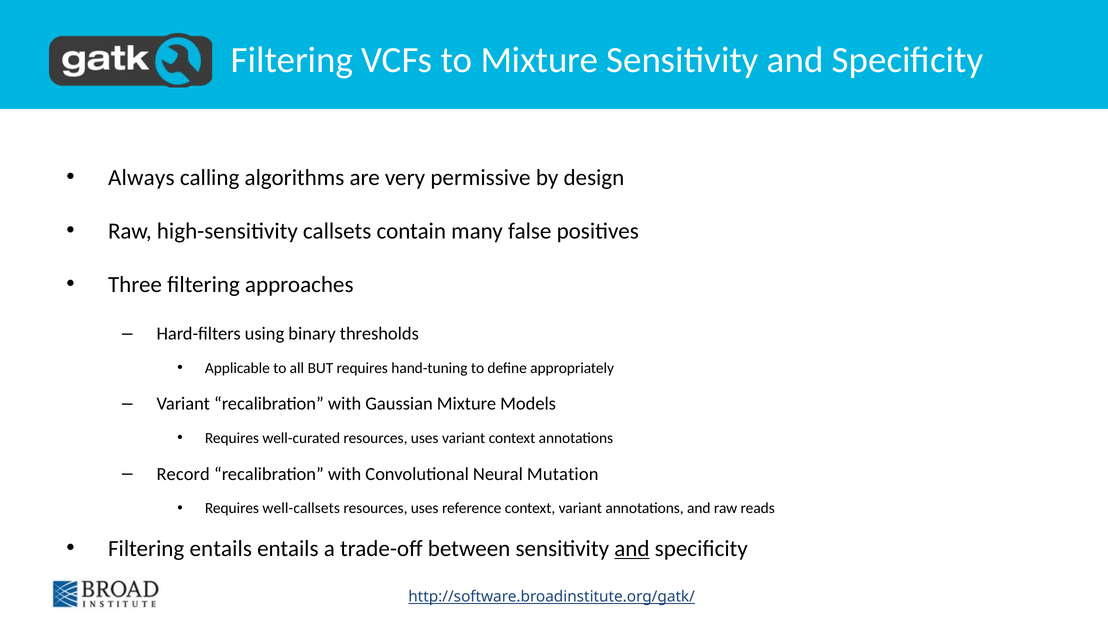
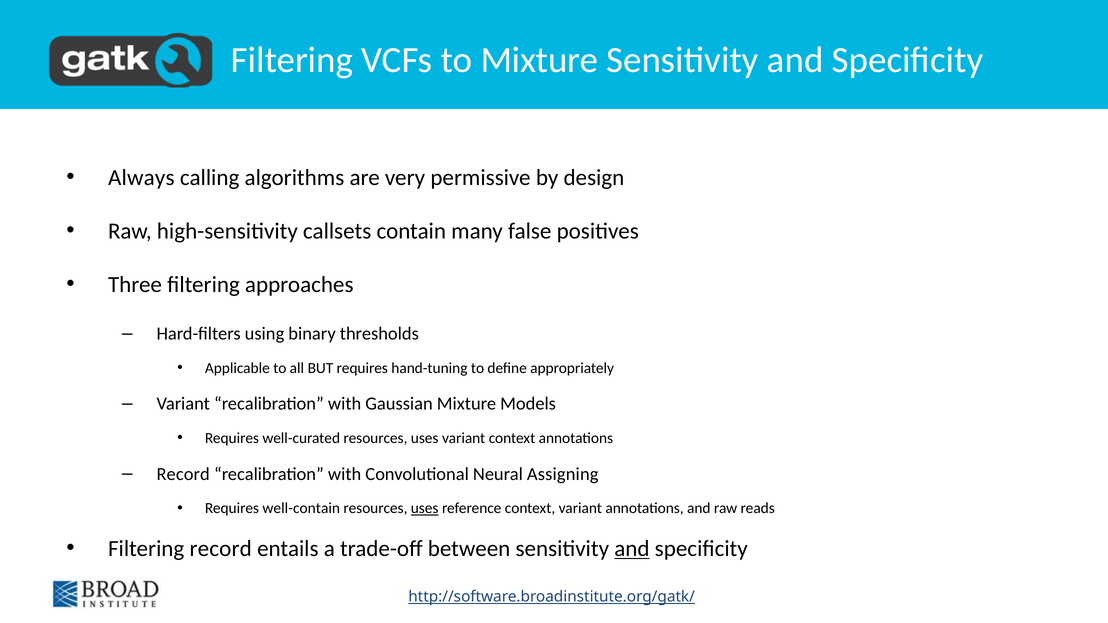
Mutation: Mutation -> Assigning (563, 474)
well-callsets: well-callsets -> well-contain (301, 509)
uses underline: none -> present (425, 509)
Filtering entails: entails -> record (221, 549)
